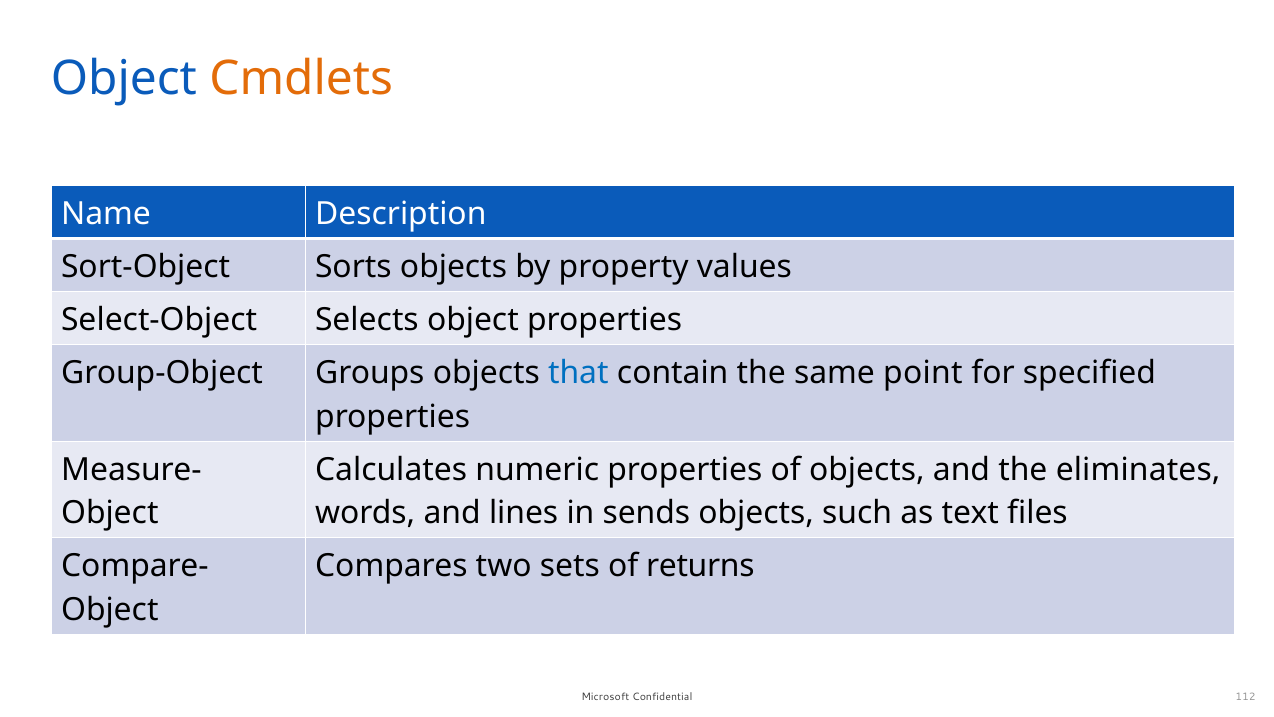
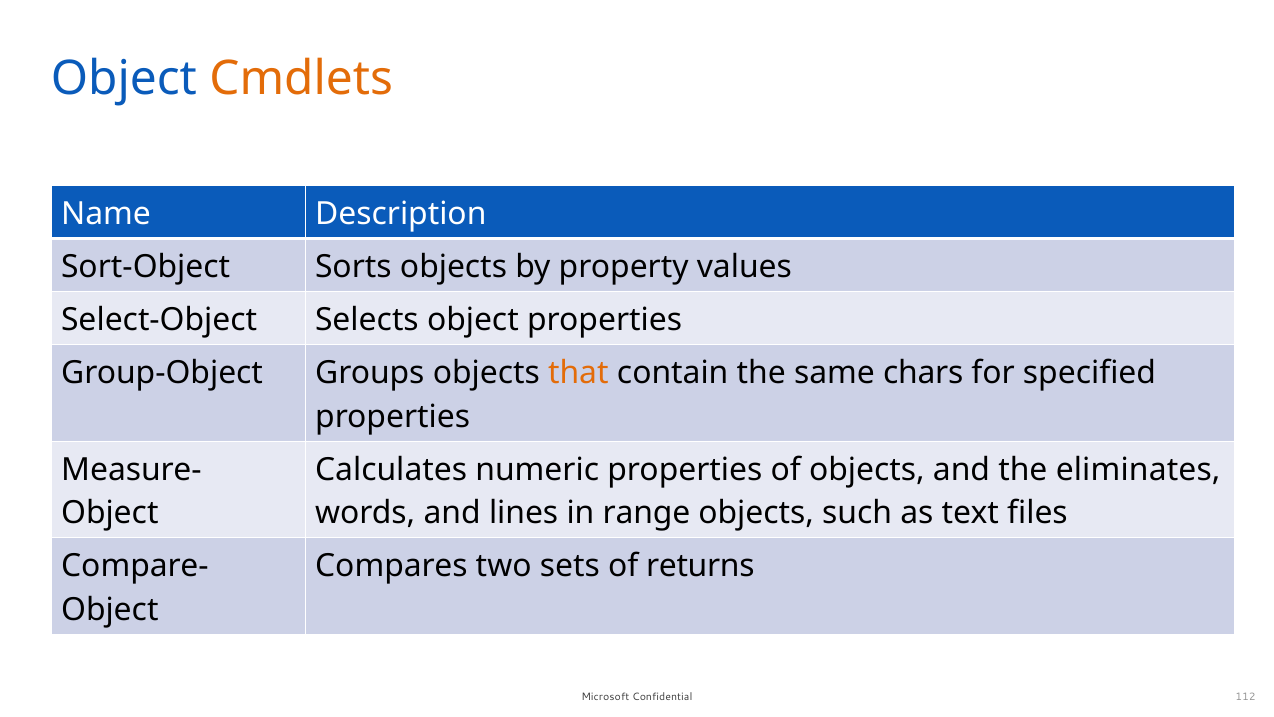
that colour: blue -> orange (578, 373)
point: point -> chars (923, 373)
sends: sends -> range (646, 513)
